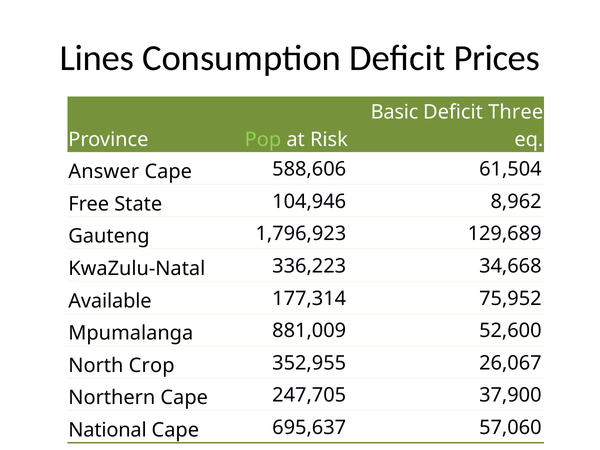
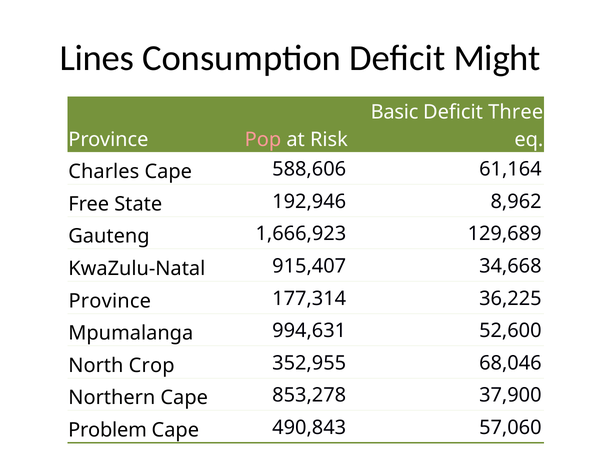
Prices: Prices -> Might (497, 58)
Pop colour: light green -> pink (263, 139)
Answer: Answer -> Charles (104, 172)
61,504: 61,504 -> 61,164 (510, 169)
104,946: 104,946 -> 192,946 (309, 202)
1,796,923: 1,796,923 -> 1,666,923 (301, 234)
336,223: 336,223 -> 915,407 (309, 266)
Available: Available -> Province (110, 301)
75,952: 75,952 -> 36,225 (510, 298)
881,009: 881,009 -> 994,631 (309, 331)
26,067: 26,067 -> 68,046 (510, 363)
247,705: 247,705 -> 853,278 (309, 395)
National: National -> Problem (108, 430)
695,637: 695,637 -> 490,843 (309, 428)
